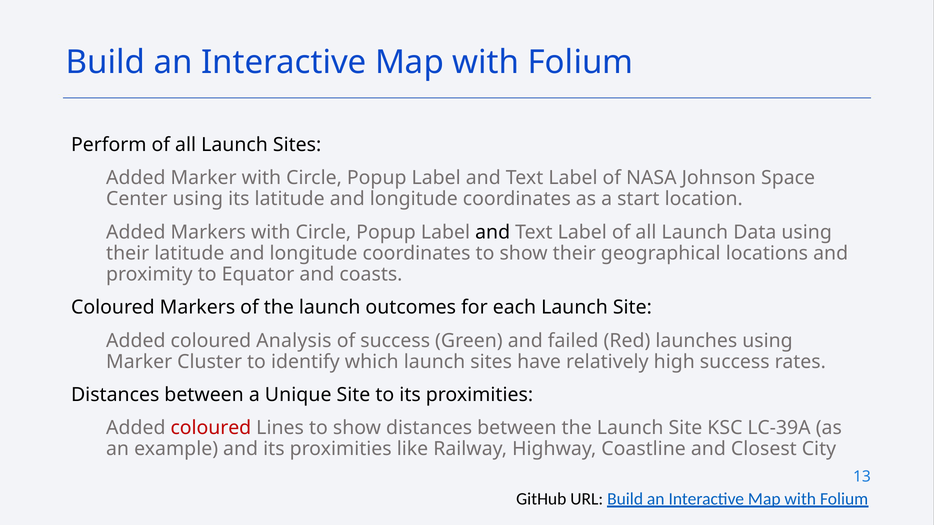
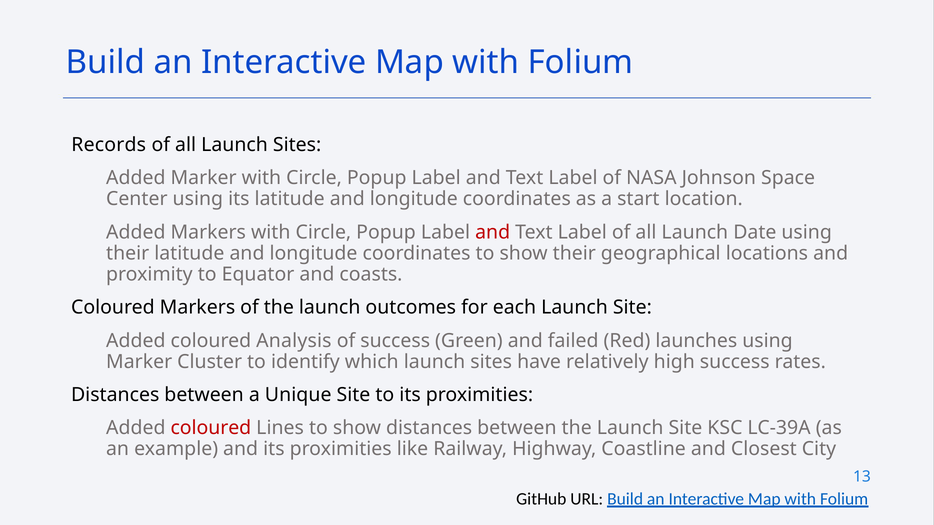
Perform: Perform -> Records (109, 145)
and colour: black -> red (493, 232)
Data: Data -> Date (755, 232)
